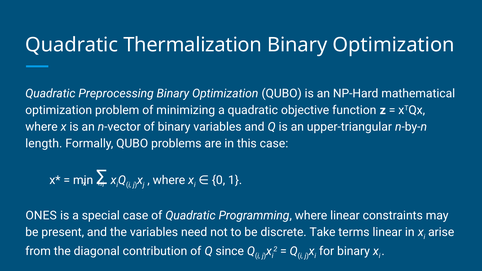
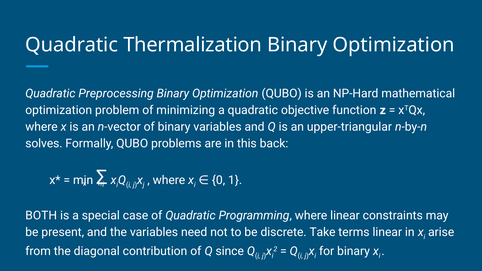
length: length -> solves (44, 143)
this case: case -> back (274, 143)
ONES: ONES -> BOTH (41, 216)
